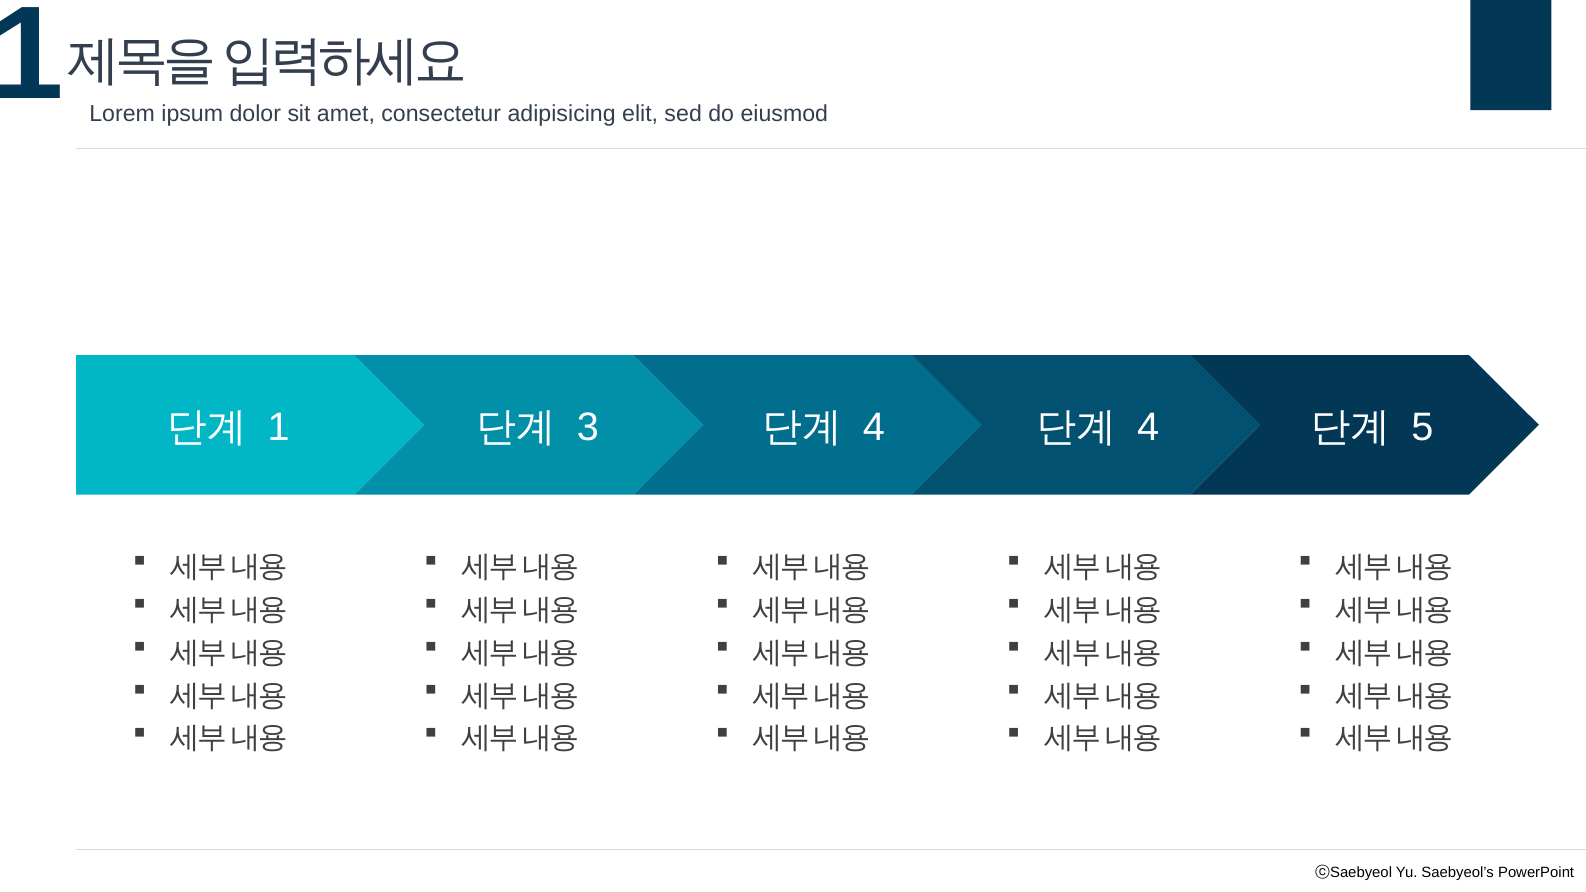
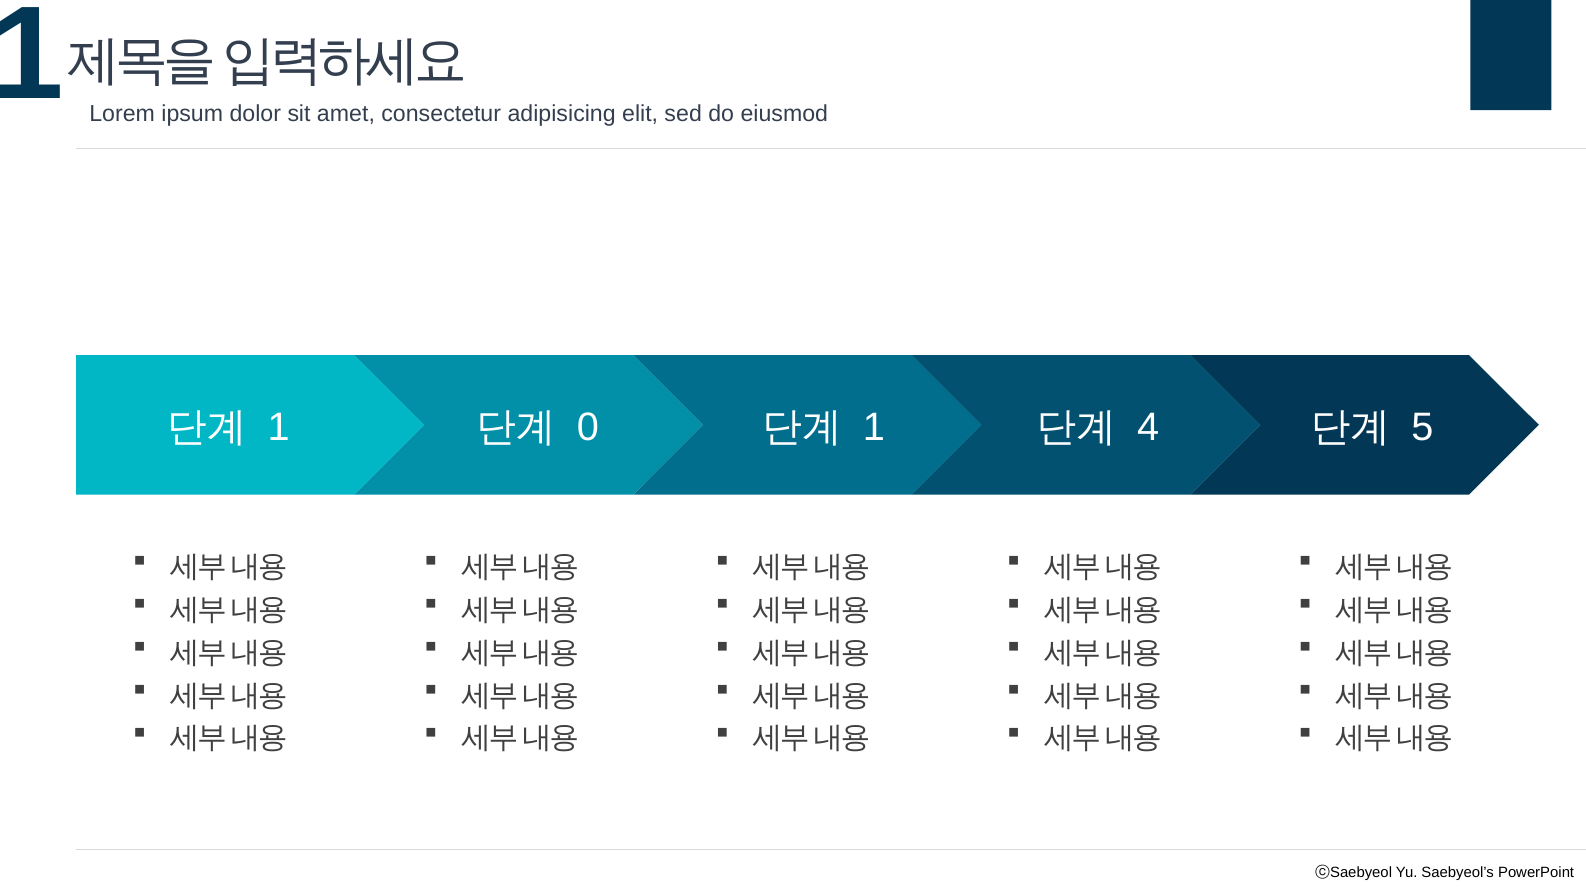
3: 3 -> 0 (588, 427)
4: 4 -> 1 (874, 427)
